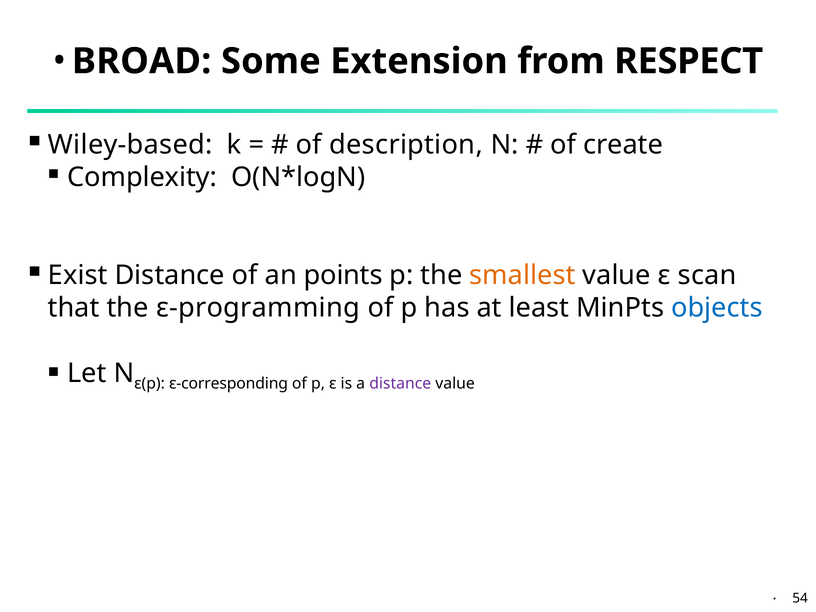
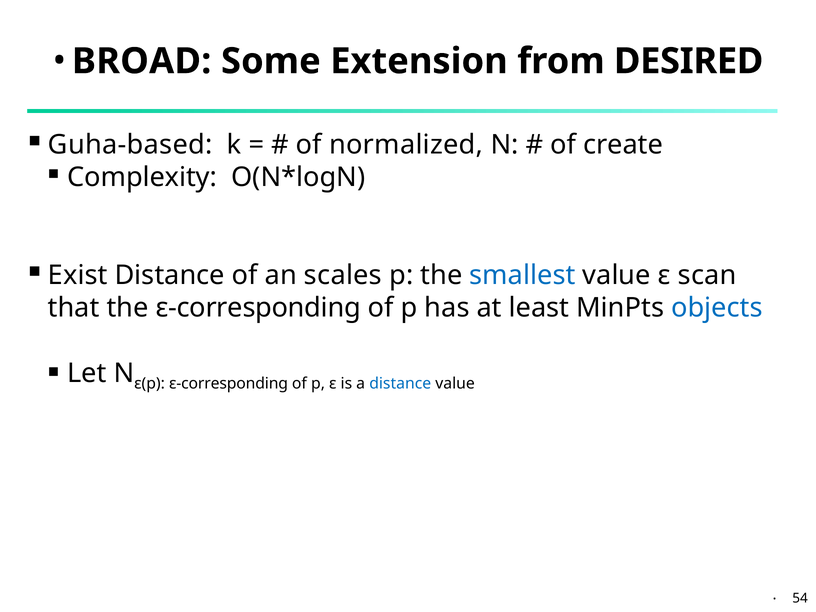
RESPECT: RESPECT -> DESIRED (689, 61)
Wiley-based: Wiley-based -> Guha-based (130, 145)
description: description -> normalized (406, 145)
points: points -> scales (343, 275)
smallest colour: orange -> blue (522, 275)
the ε-programming: ε-programming -> ε-corresponding (258, 308)
distance colour: purple -> blue (400, 384)
